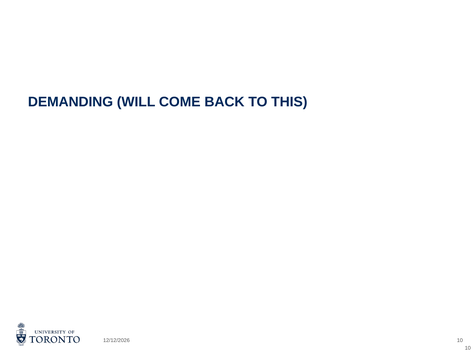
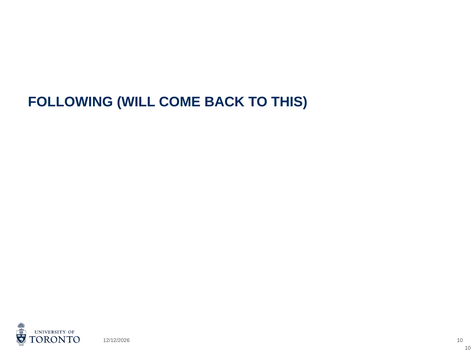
DEMANDING: DEMANDING -> FOLLOWING (70, 102)
